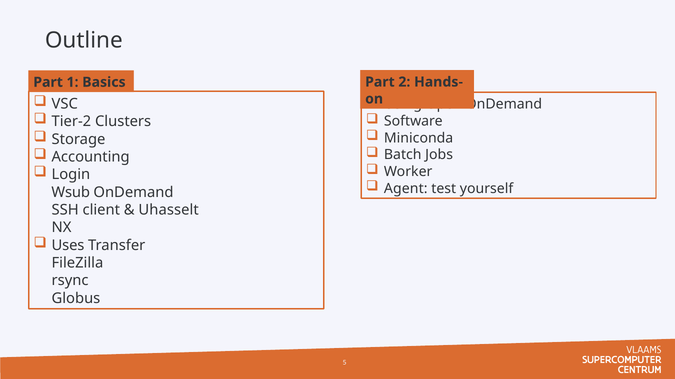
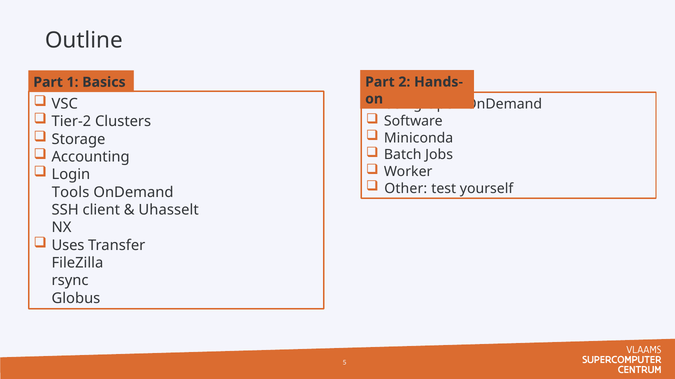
Agent: Agent -> Other (406, 189)
Wsub: Wsub -> Tools (71, 193)
